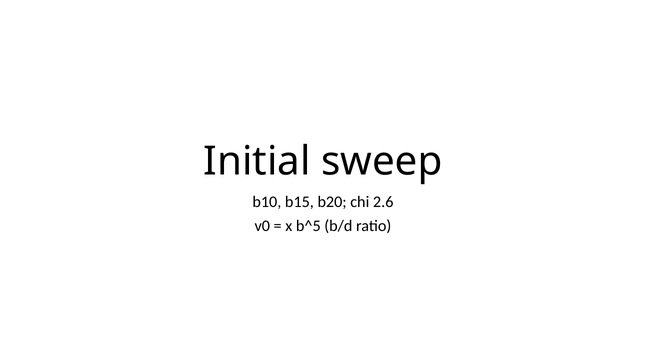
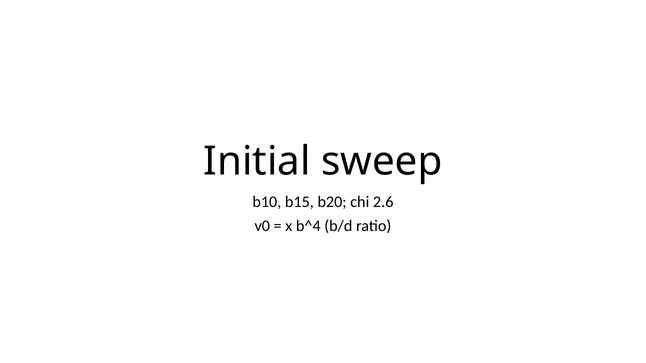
b^5: b^5 -> b^4 (308, 226)
